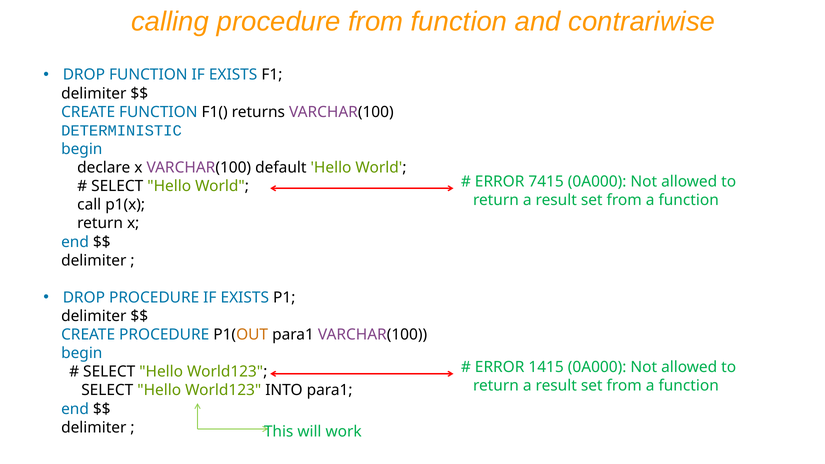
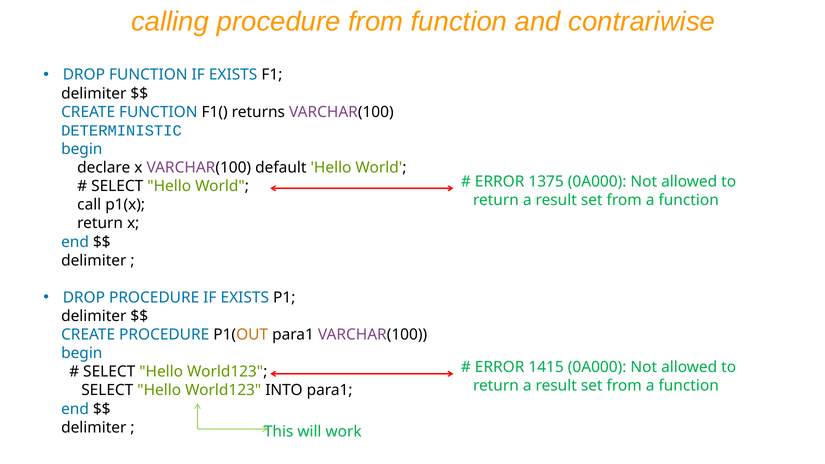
7415: 7415 -> 1375 (546, 182)
